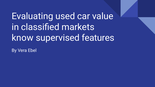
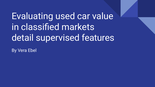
know: know -> detail (23, 38)
